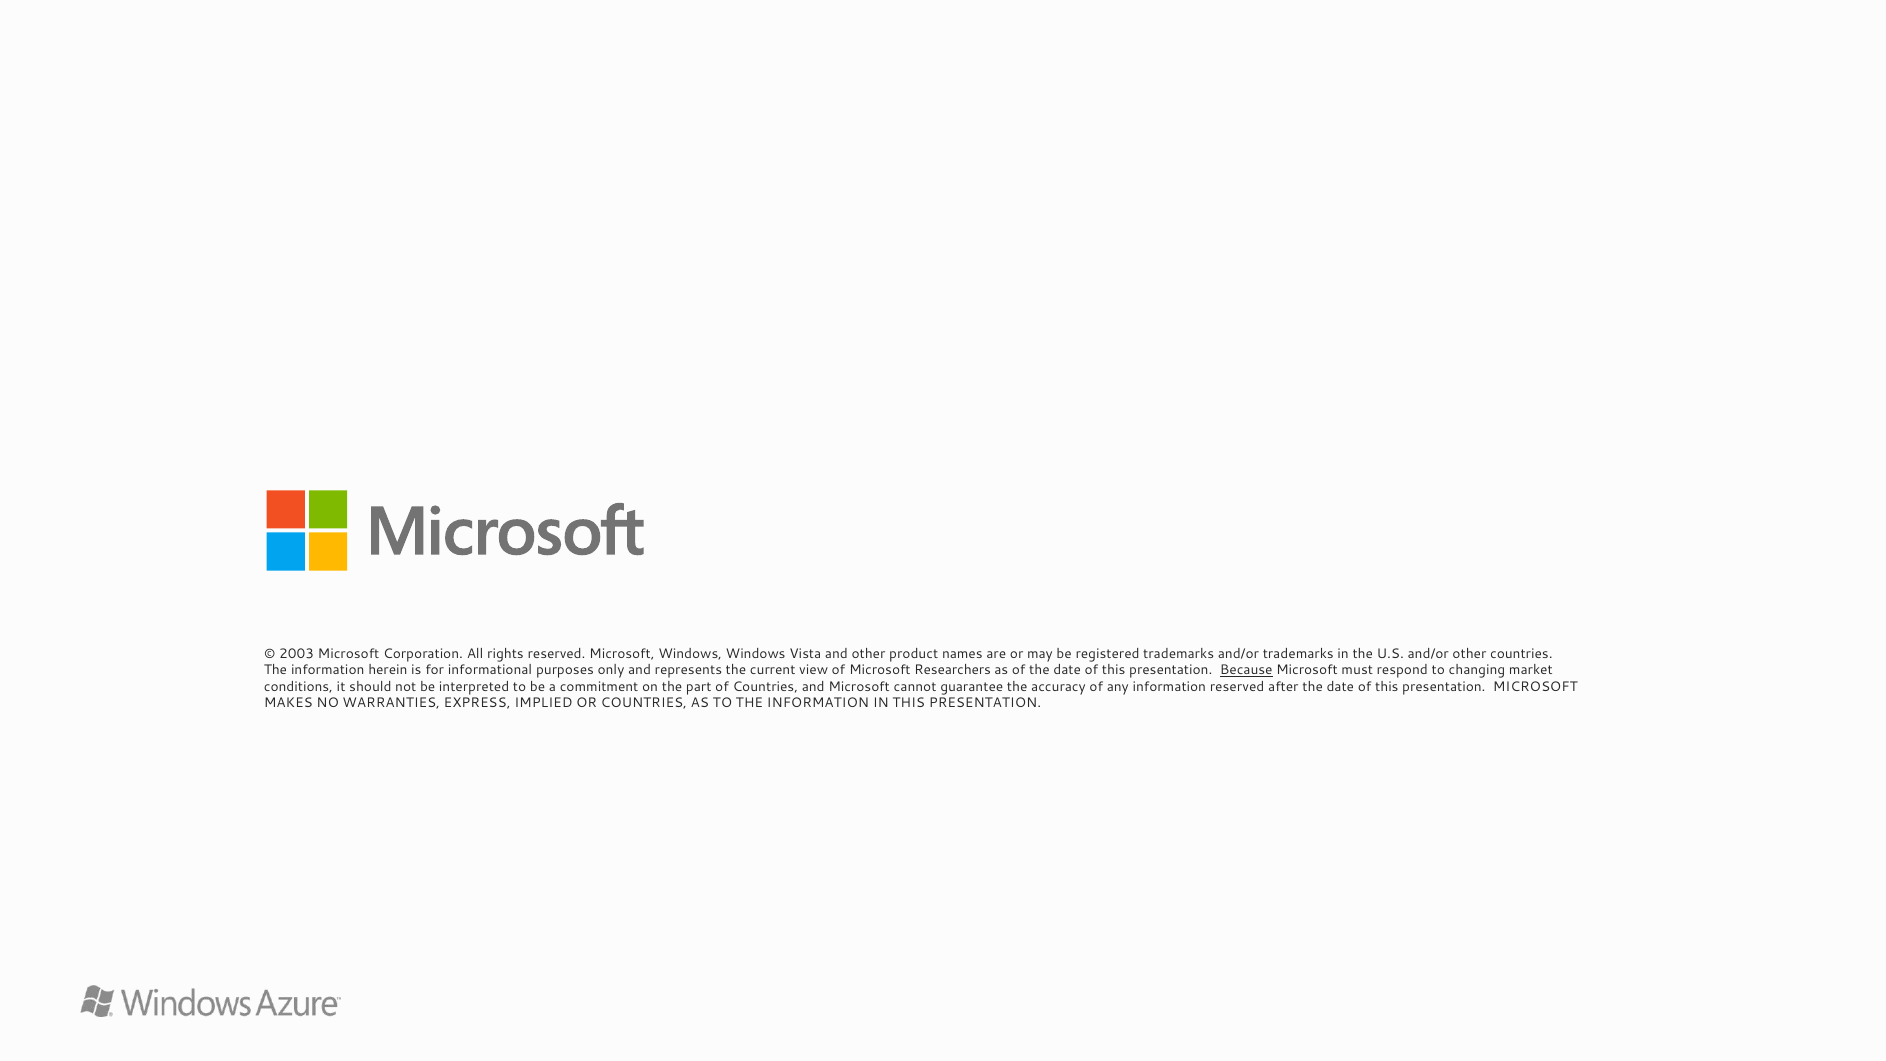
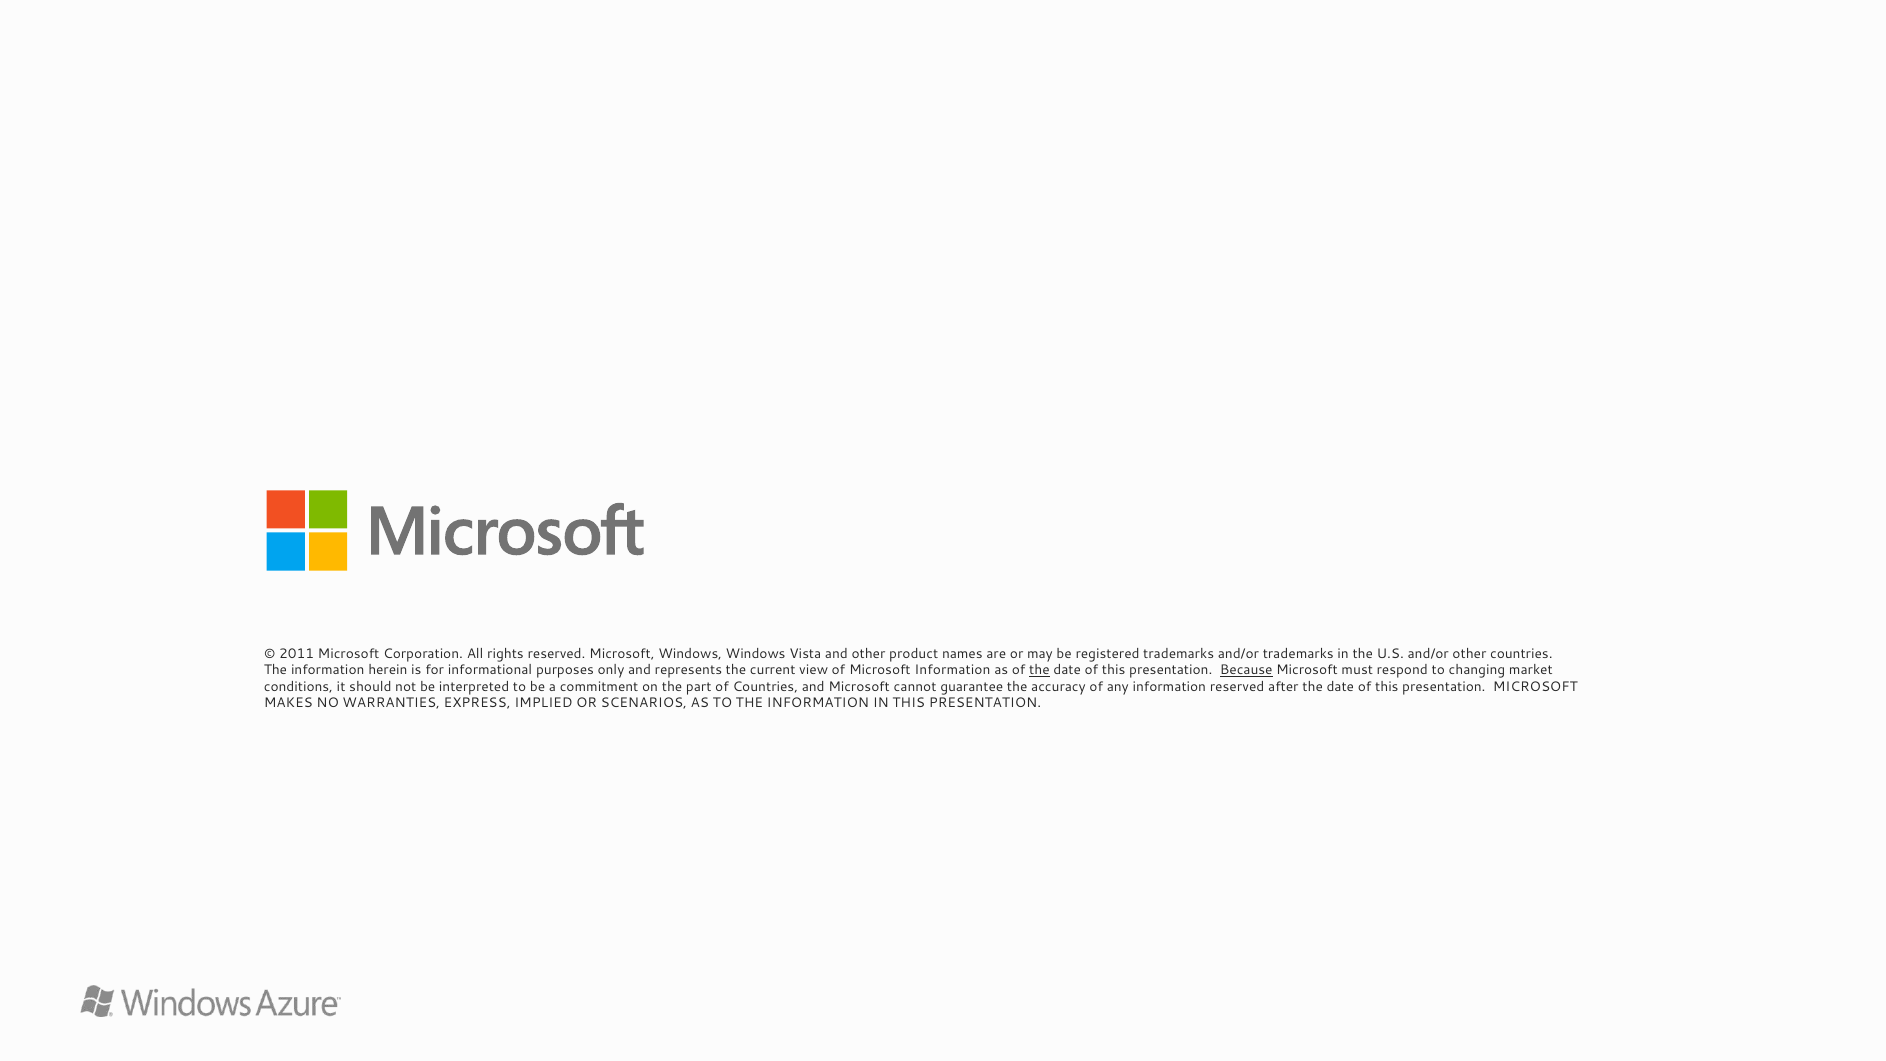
2003: 2003 -> 2011 (297, 654)
Microsoft Researchers: Researchers -> Information (952, 670)
the underline: none -> present (1039, 670)
OR COUNTRIES: COUNTRIES -> SCENARIOS (644, 703)
